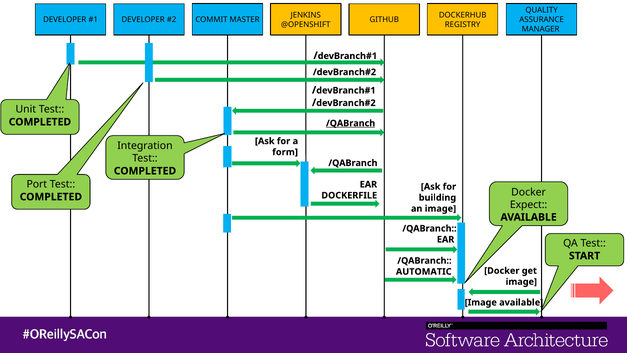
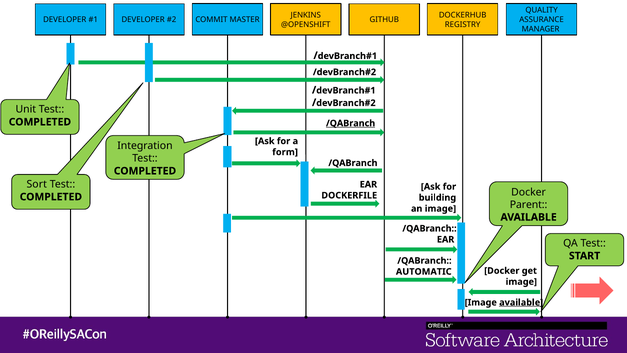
Port: Port -> Sort (37, 184)
Expect: Expect -> Parent (529, 204)
available underline: none -> present (521, 302)
